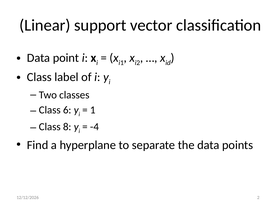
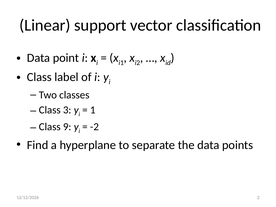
6: 6 -> 3 (67, 110)
8: 8 -> 9 (67, 127)
-4: -4 -> -2 (94, 127)
